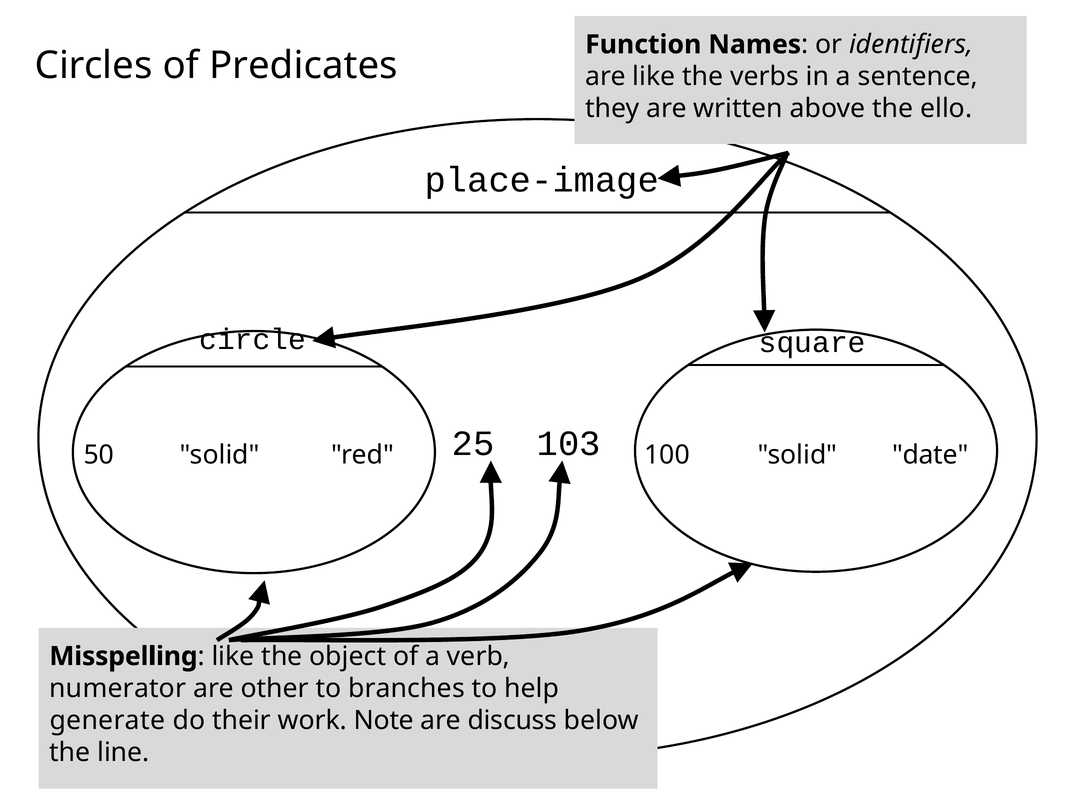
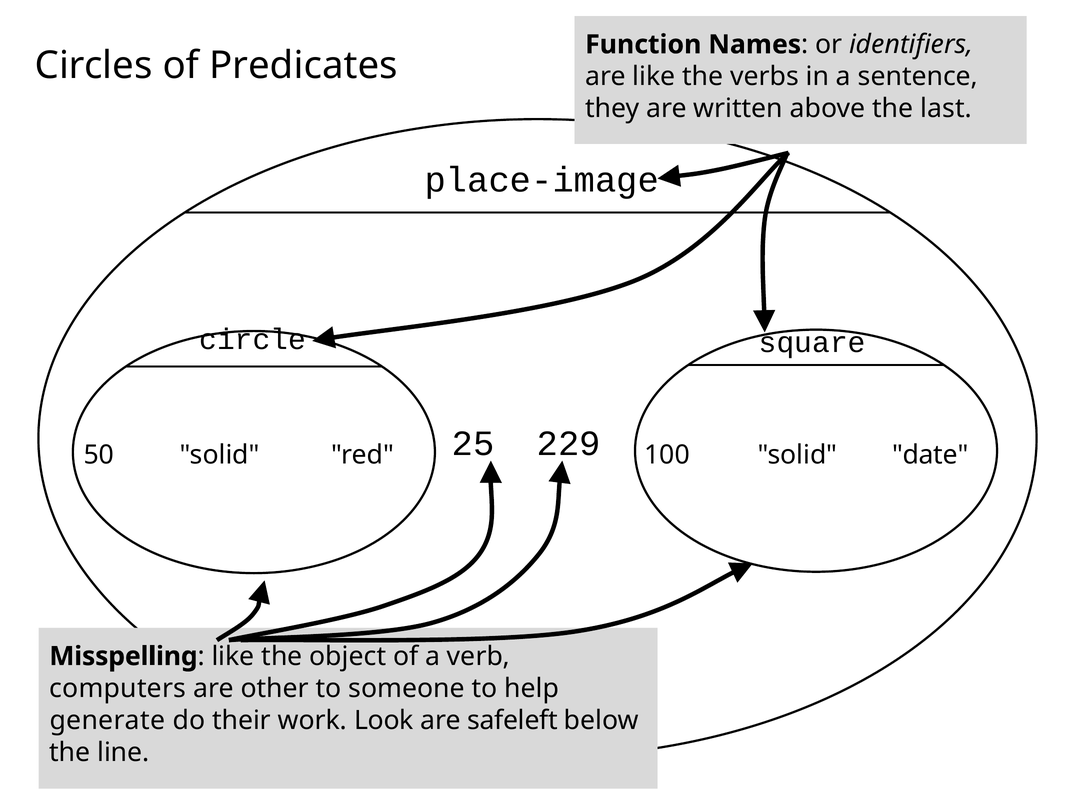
ello: ello -> last (946, 108)
103: 103 -> 229 (569, 444)
numerator: numerator -> computers (118, 688)
branches: branches -> someone (407, 688)
Note: Note -> Look (384, 720)
discuss: discuss -> safeleft (512, 720)
